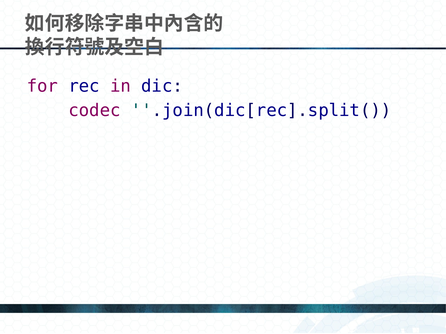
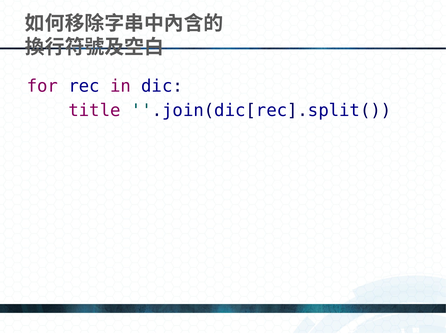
codec: codec -> title (95, 111)
